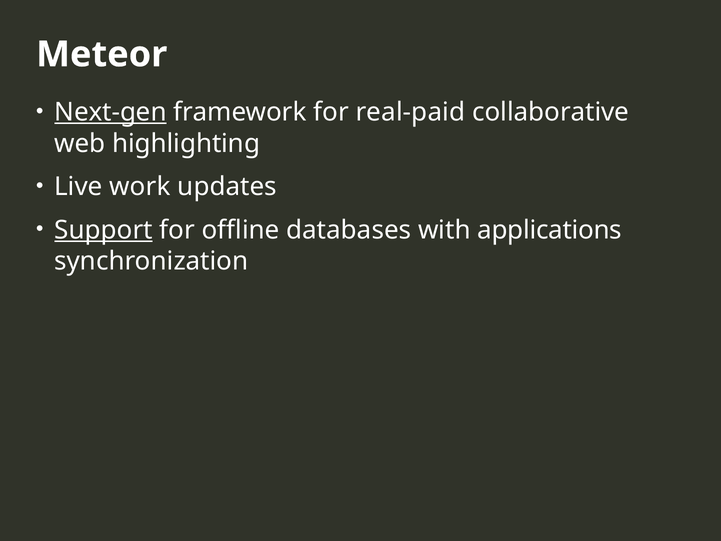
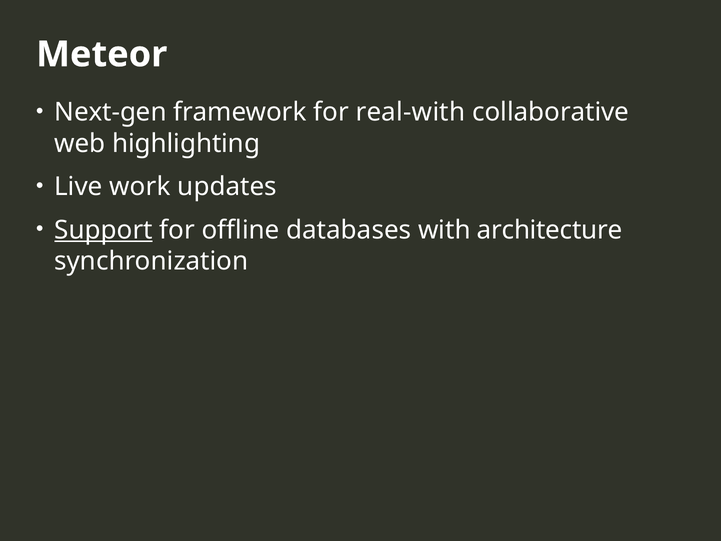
Next-gen underline: present -> none (110, 112)
real-paid: real-paid -> real-with (410, 112)
applications: applications -> architecture (550, 230)
